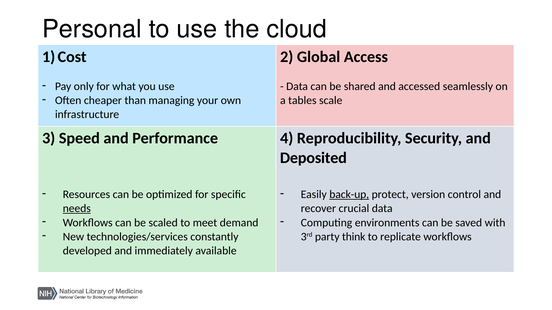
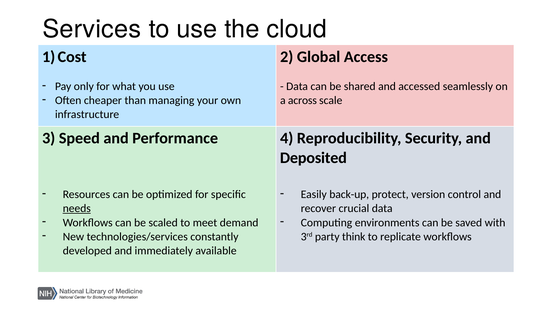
Personal: Personal -> Services (92, 29)
tables: tables -> across (302, 101)
back-up underline: present -> none (349, 195)
